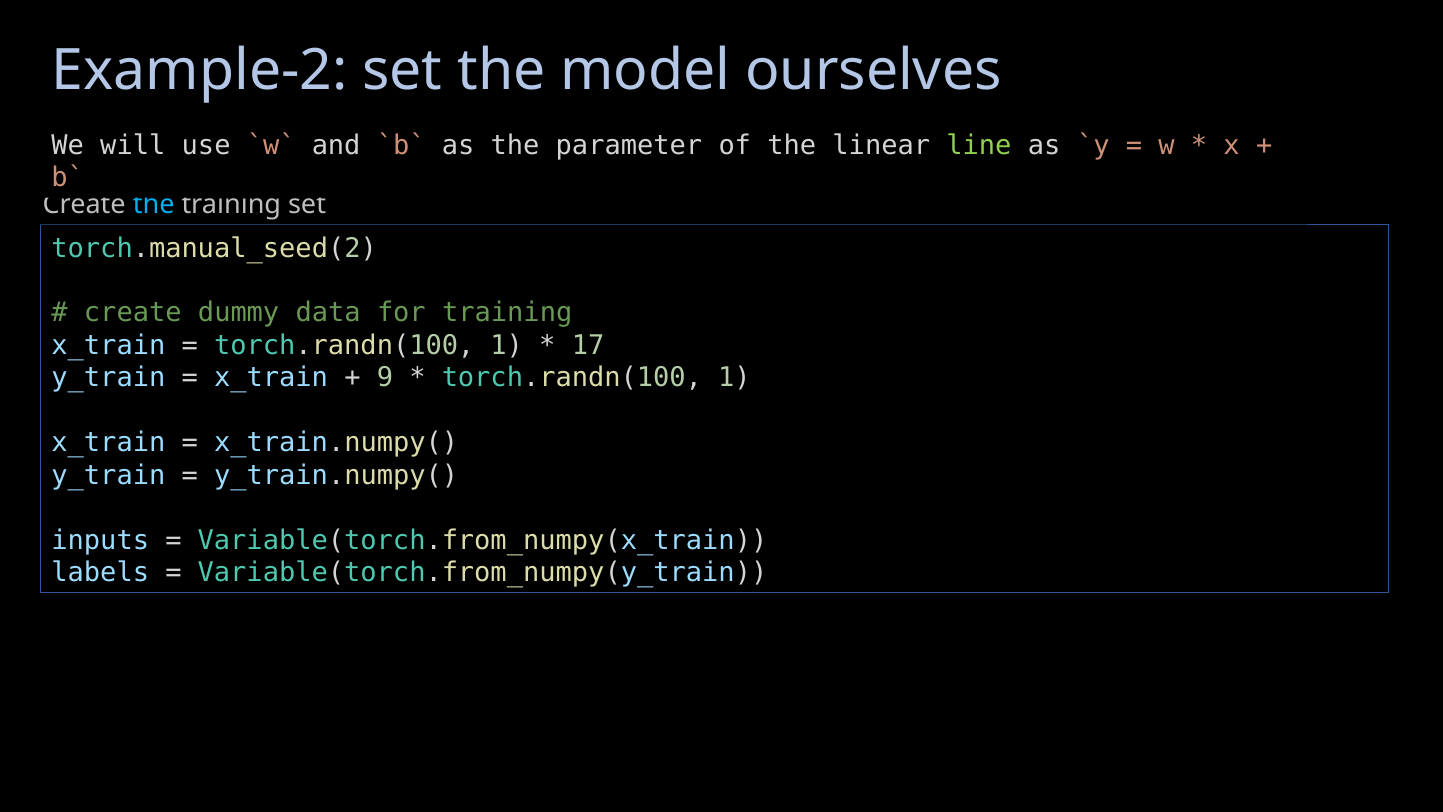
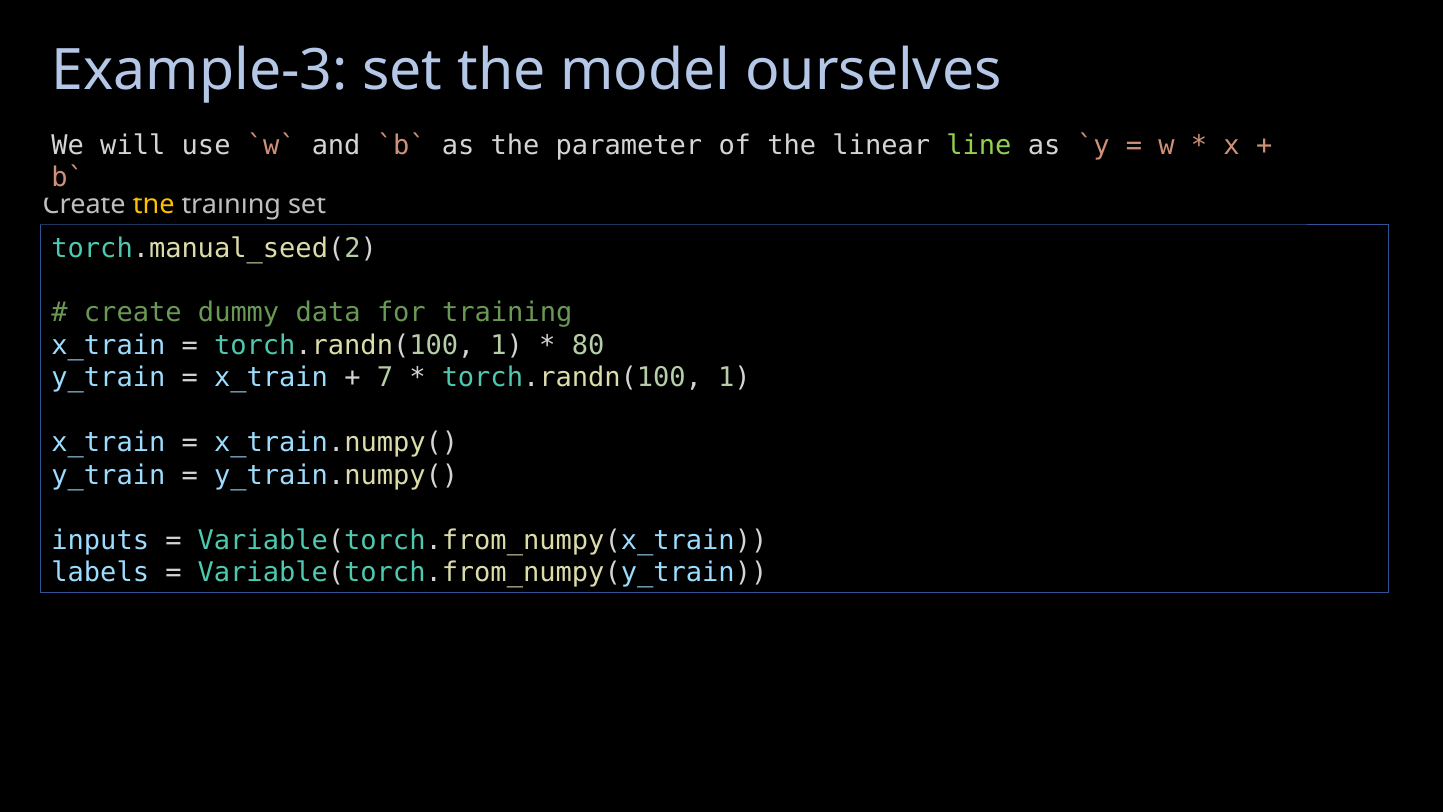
Example-2: Example-2 -> Example-3 (200, 71)
the colour: light blue -> yellow (154, 205)
17: 17 -> 80 (588, 345)
9: 9 -> 7 (385, 378)
